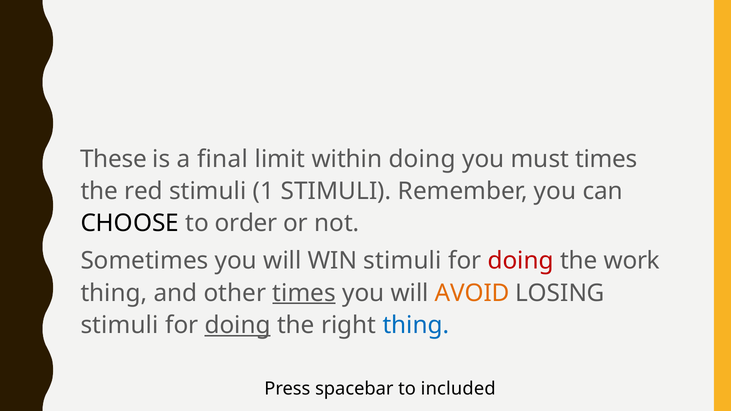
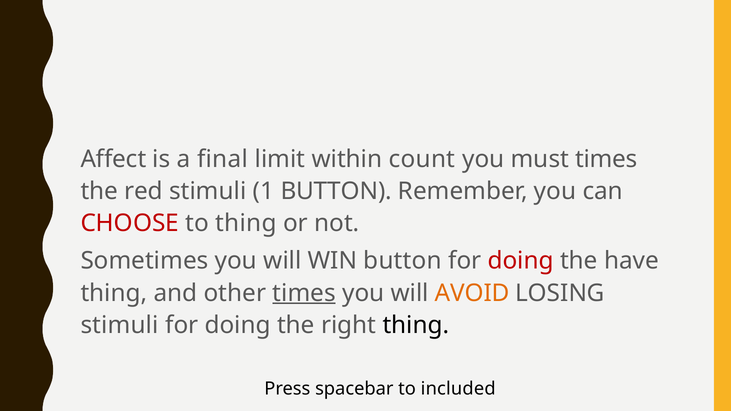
These: These -> Affect (113, 159)
within doing: doing -> count (422, 159)
1 STIMULI: STIMULI -> BUTTON (336, 191)
CHOOSE colour: black -> red (130, 223)
to order: order -> thing (246, 223)
WIN stimuli: stimuli -> button (403, 261)
work: work -> have (632, 261)
doing underline: present -> none (238, 325)
thing colour: blue -> black (416, 325)
